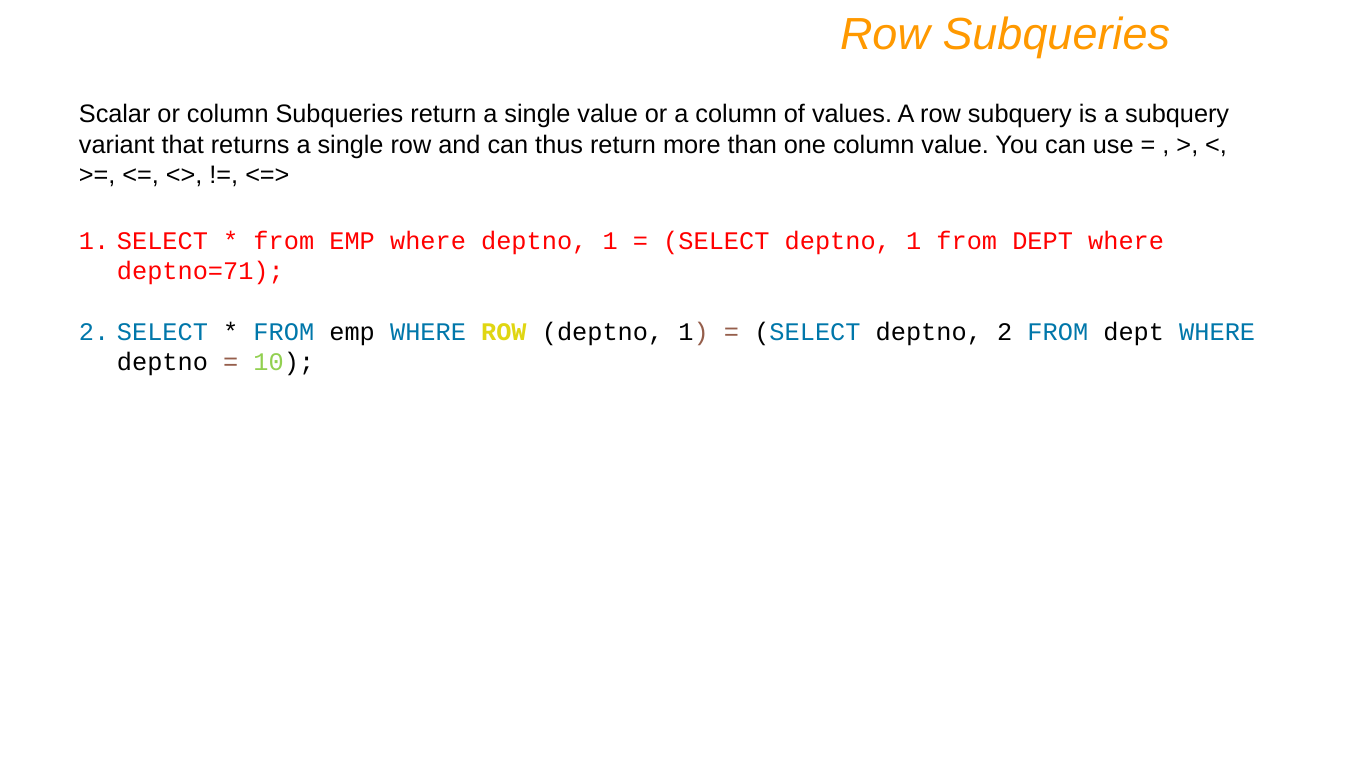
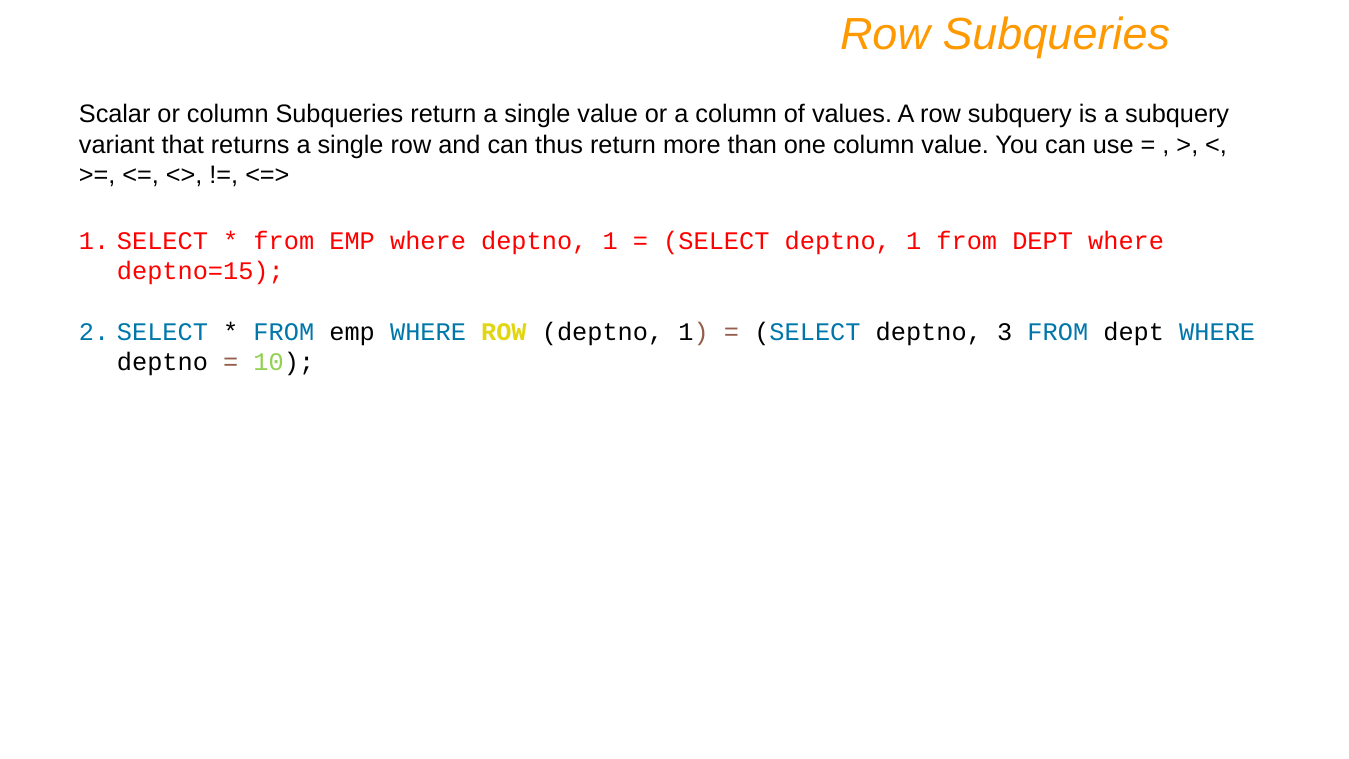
deptno=71: deptno=71 -> deptno=15 (200, 271)
deptno 2: 2 -> 3 (1005, 332)
